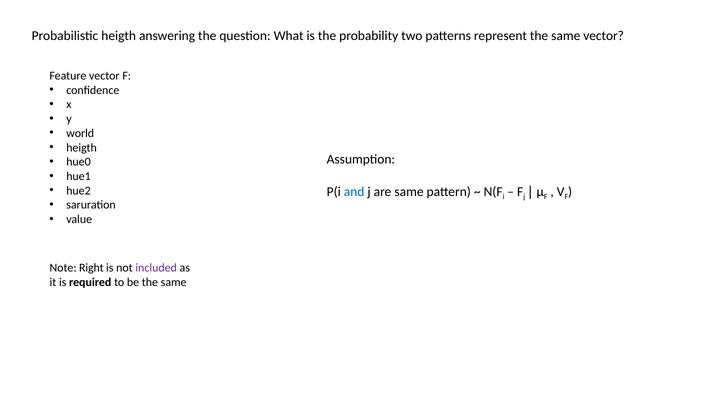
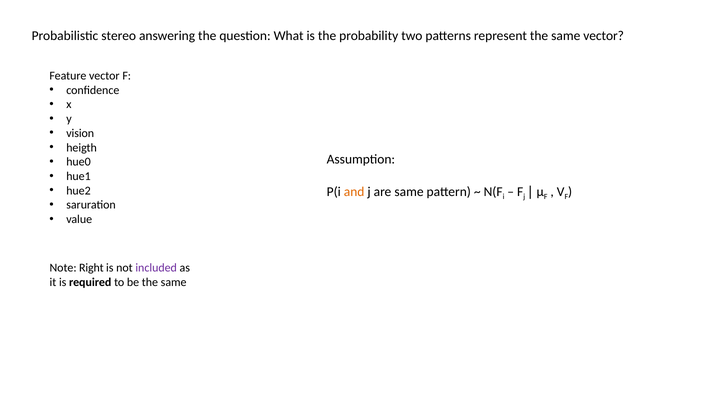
Probabilistic heigth: heigth -> stereo (119, 36)
world: world -> vision (80, 133)
and colour: blue -> orange (354, 192)
